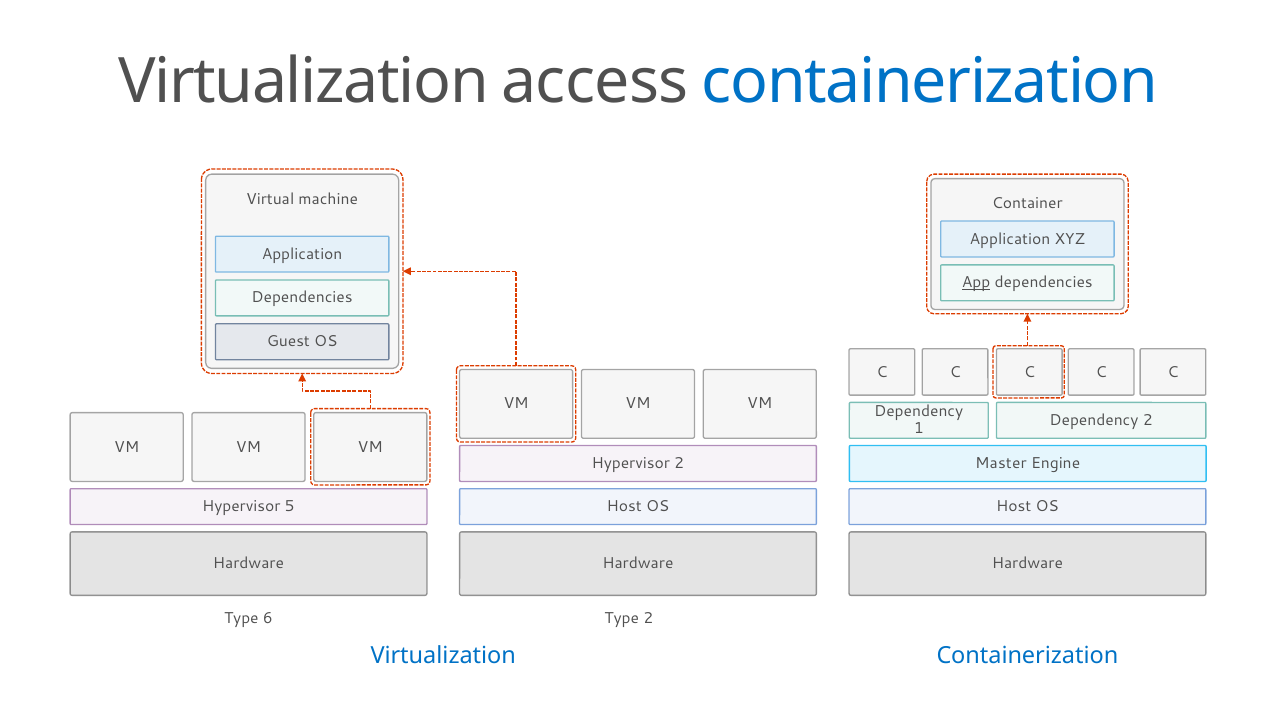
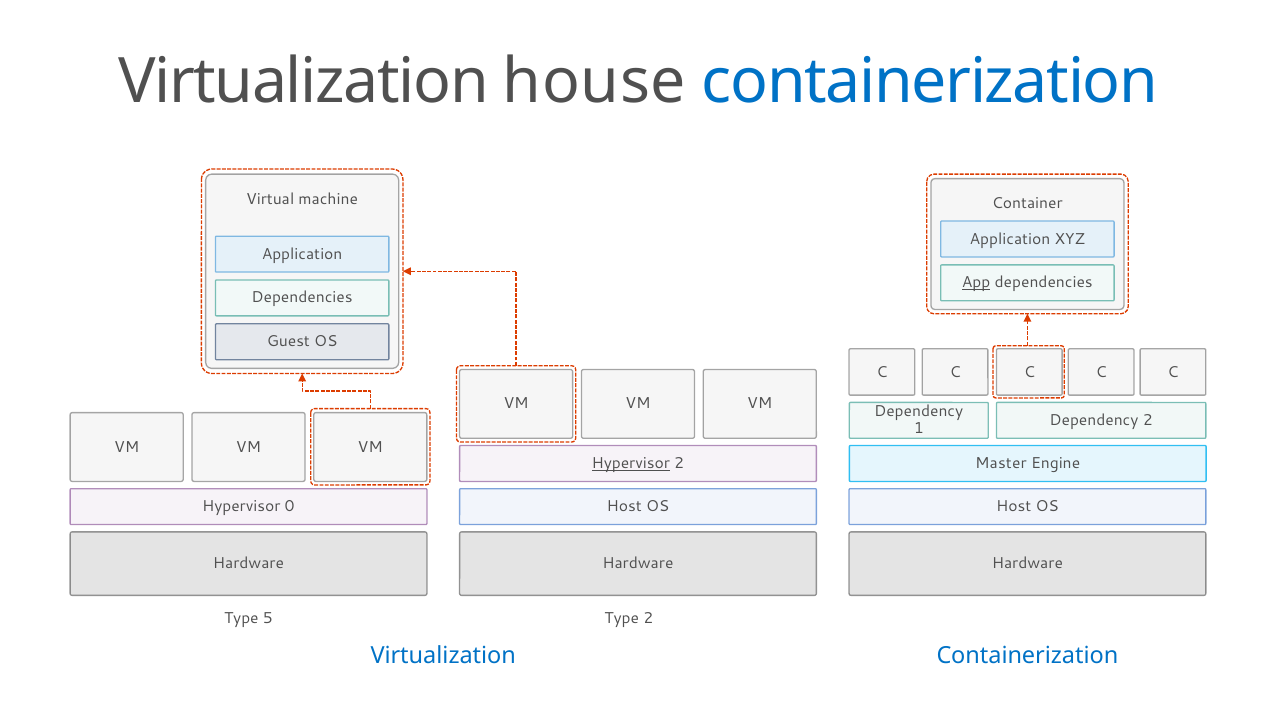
access: access -> house (595, 81)
Hypervisor underline: none -> present (631, 463)
5: 5 -> 0 (290, 506)
6: 6 -> 5 (268, 618)
